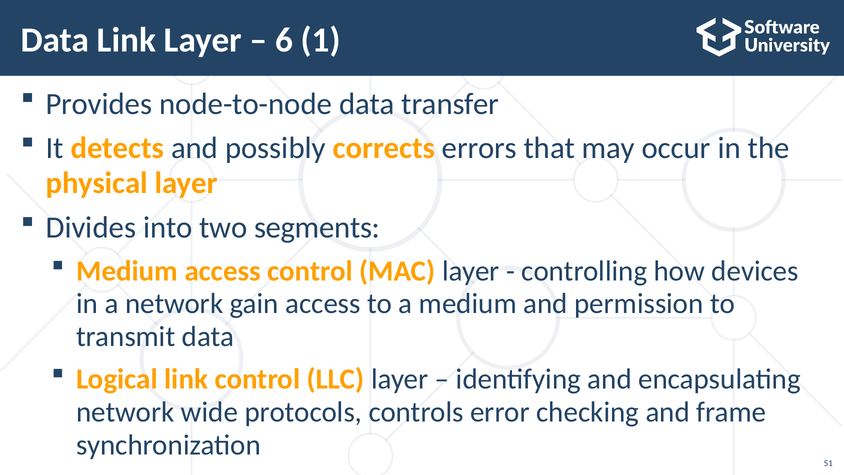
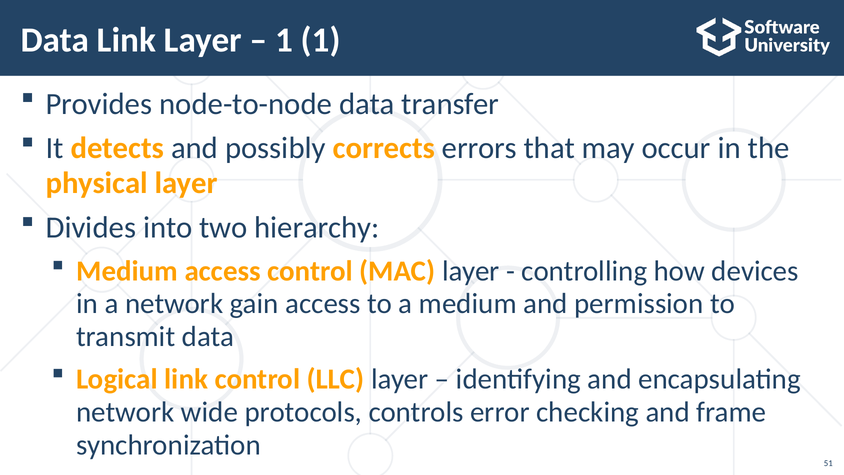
6: 6 -> 1 (284, 40)
segments: segments -> hierarchy (317, 227)
